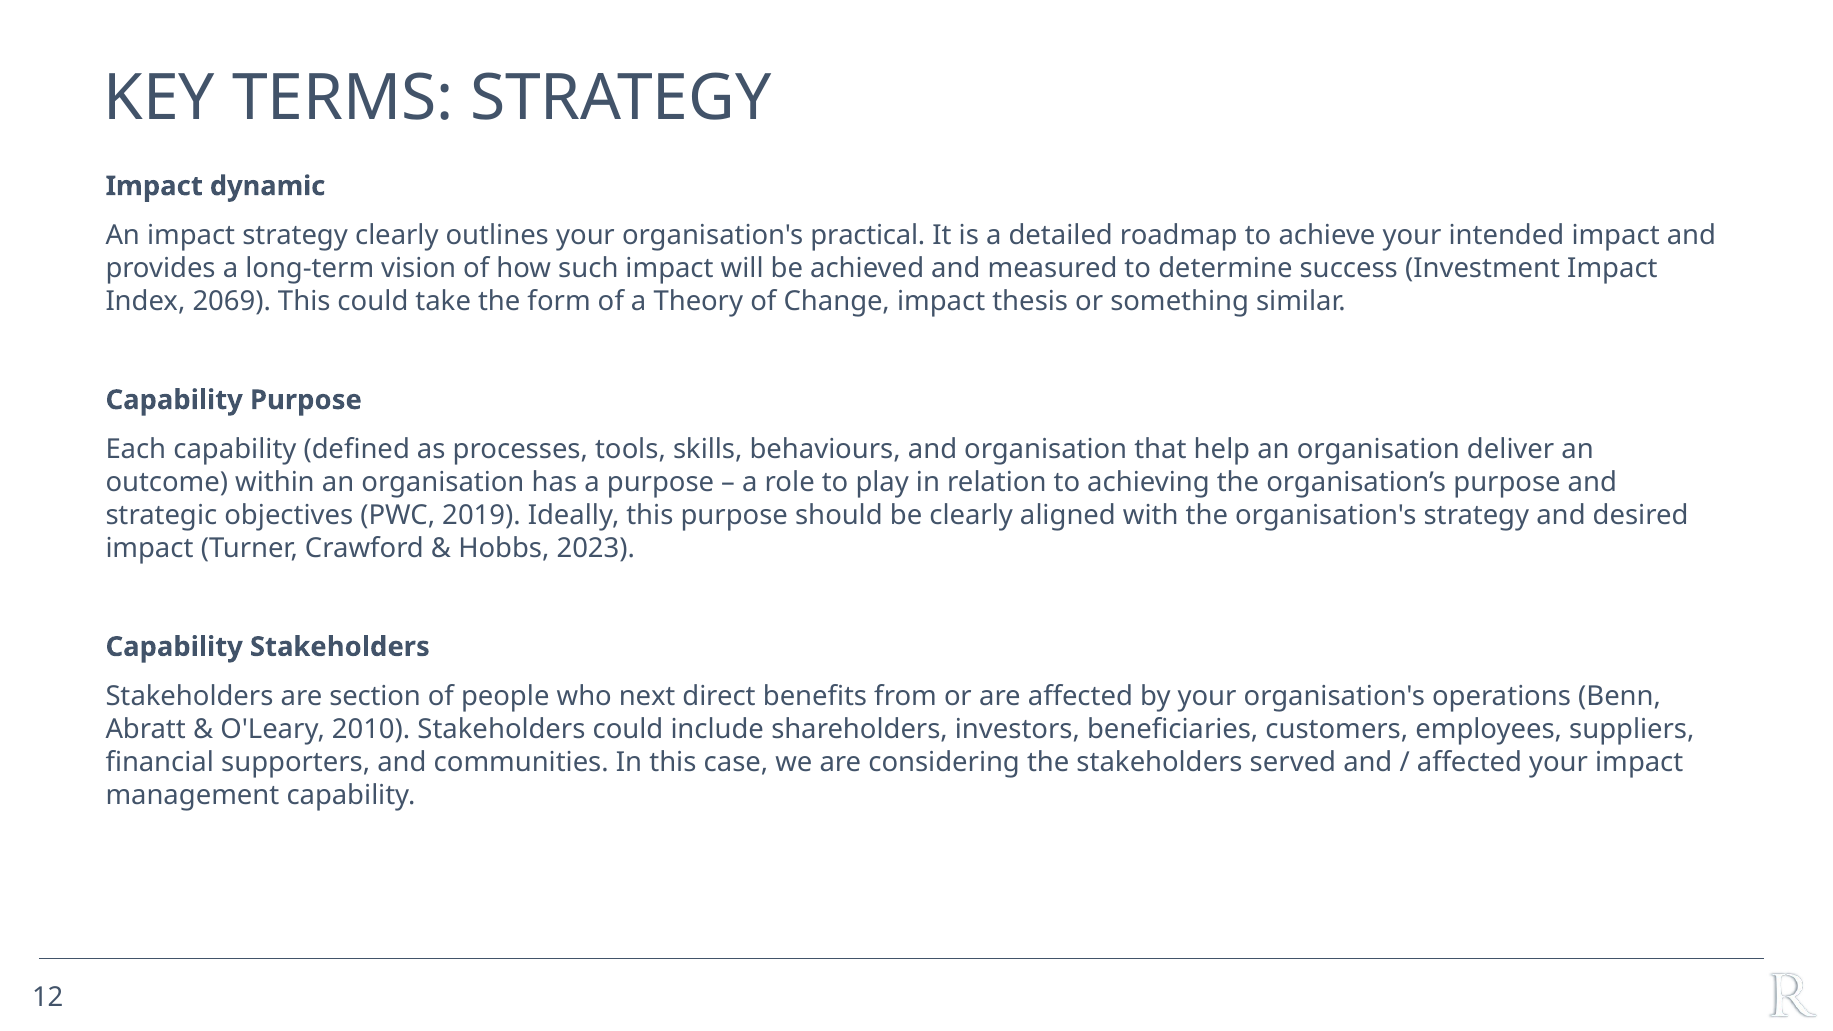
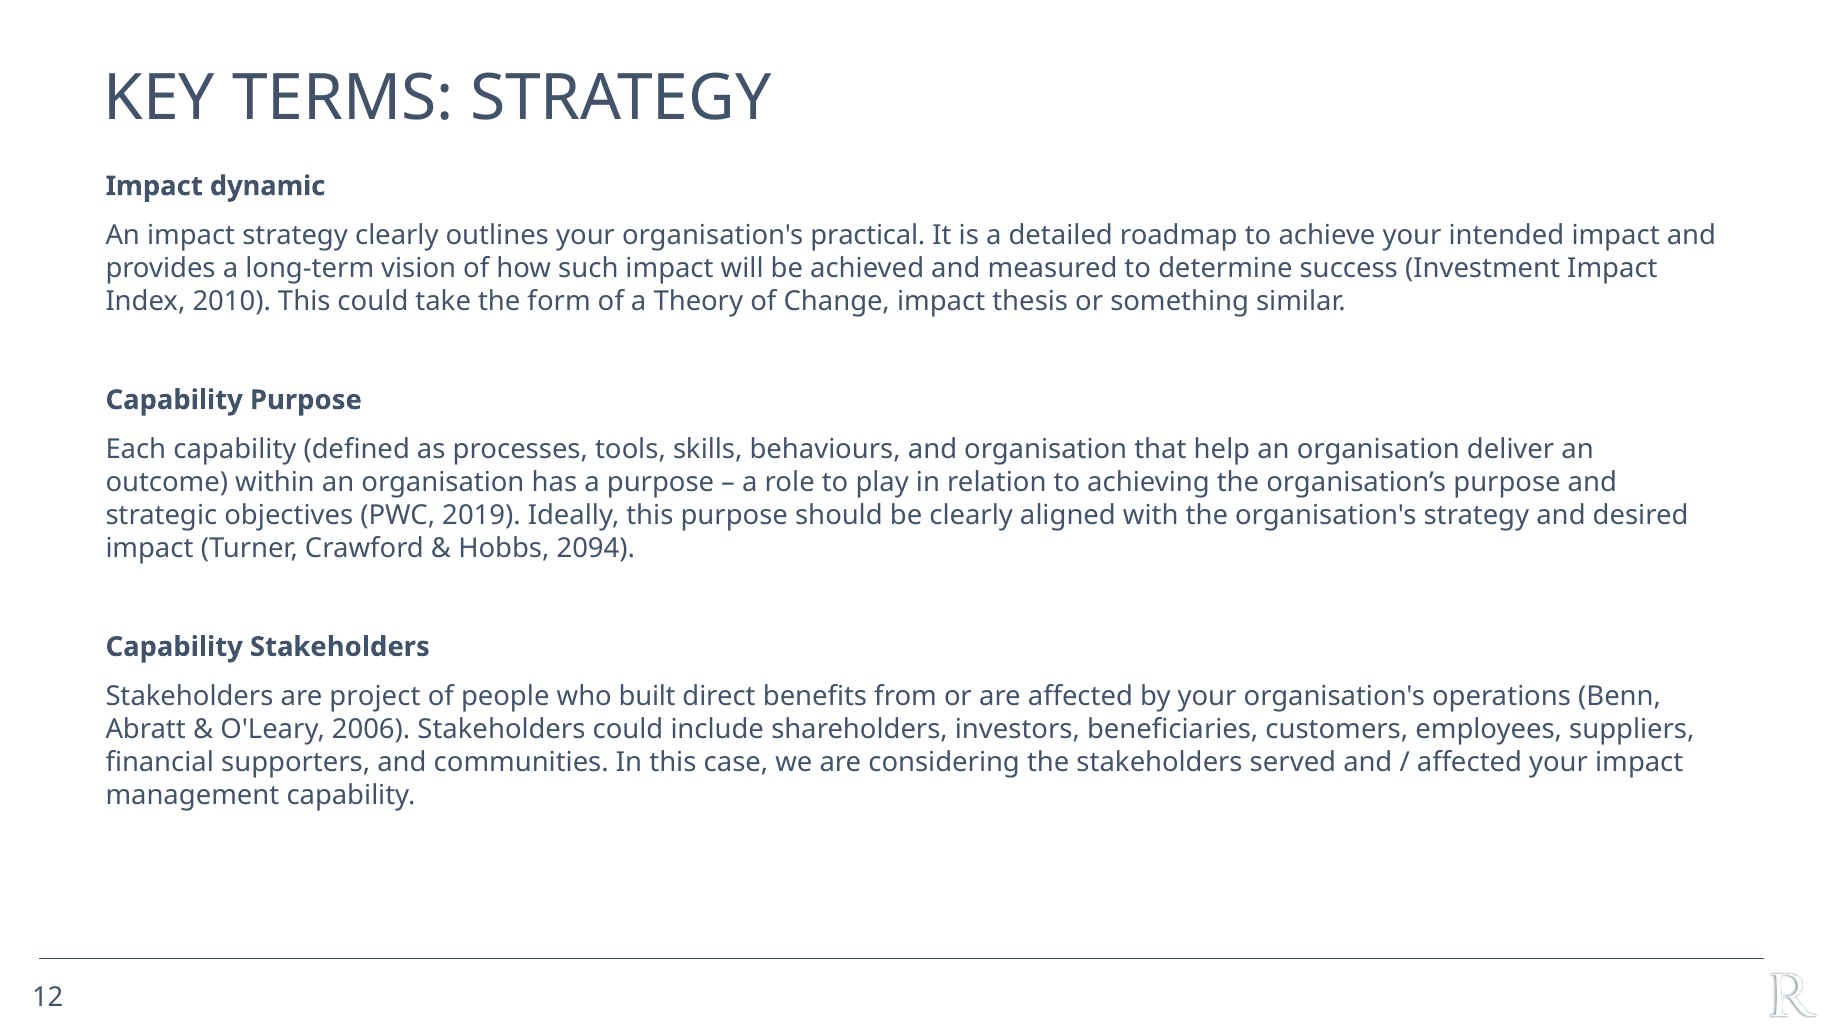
2069: 2069 -> 2010 (232, 301)
2023: 2023 -> 2094 (596, 548)
section: section -> project (375, 696)
next: next -> built (647, 696)
2010: 2010 -> 2006 (371, 729)
